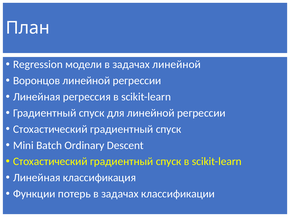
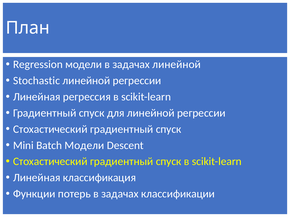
Воронцов: Воронцов -> Stochastic (36, 81)
Batch Ordinary: Ordinary -> Модели (84, 146)
